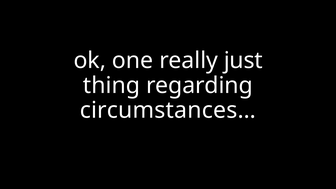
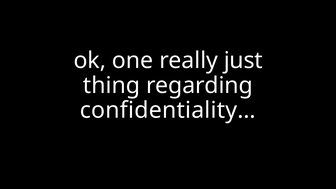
circumstances…: circumstances… -> confidentiality… (168, 110)
